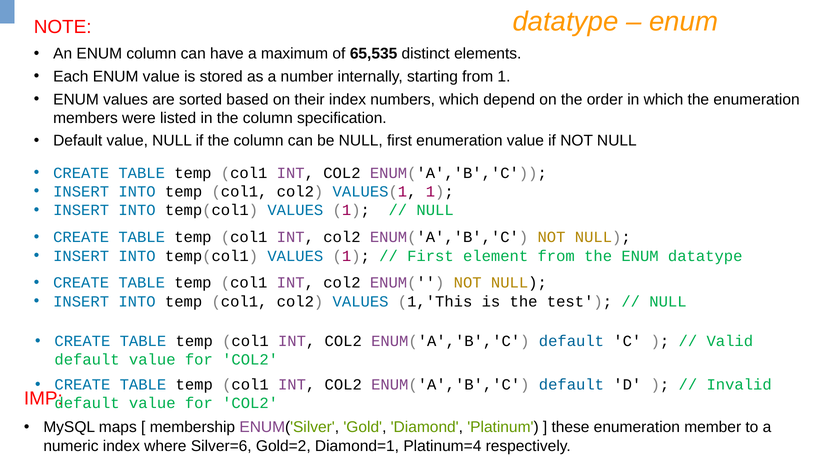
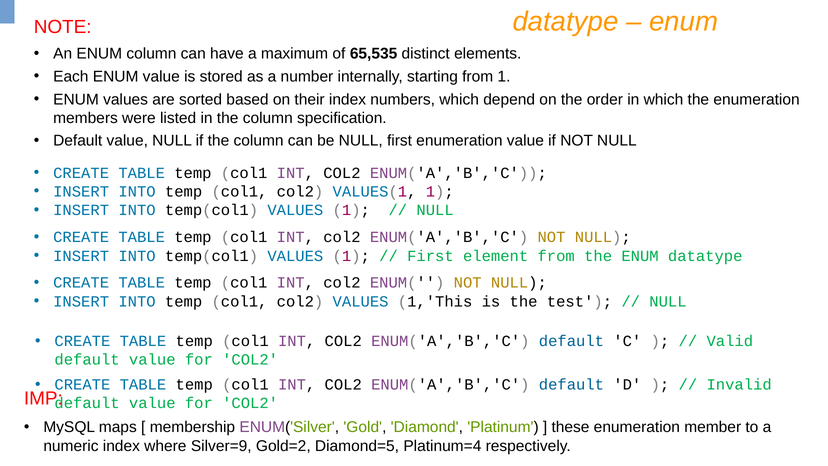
Silver=6: Silver=6 -> Silver=9 (221, 446)
Diamond=1: Diamond=1 -> Diamond=5 (357, 446)
